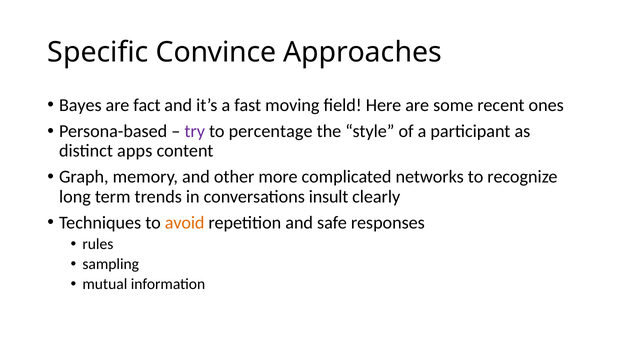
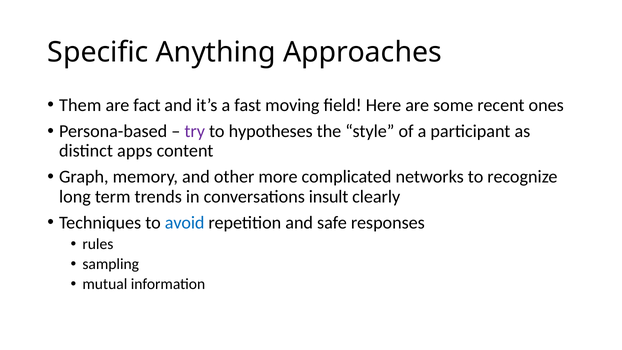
Convince: Convince -> Anything (216, 52)
Bayes: Bayes -> Them (80, 105)
percentage: percentage -> hypotheses (271, 131)
avoid colour: orange -> blue (185, 223)
